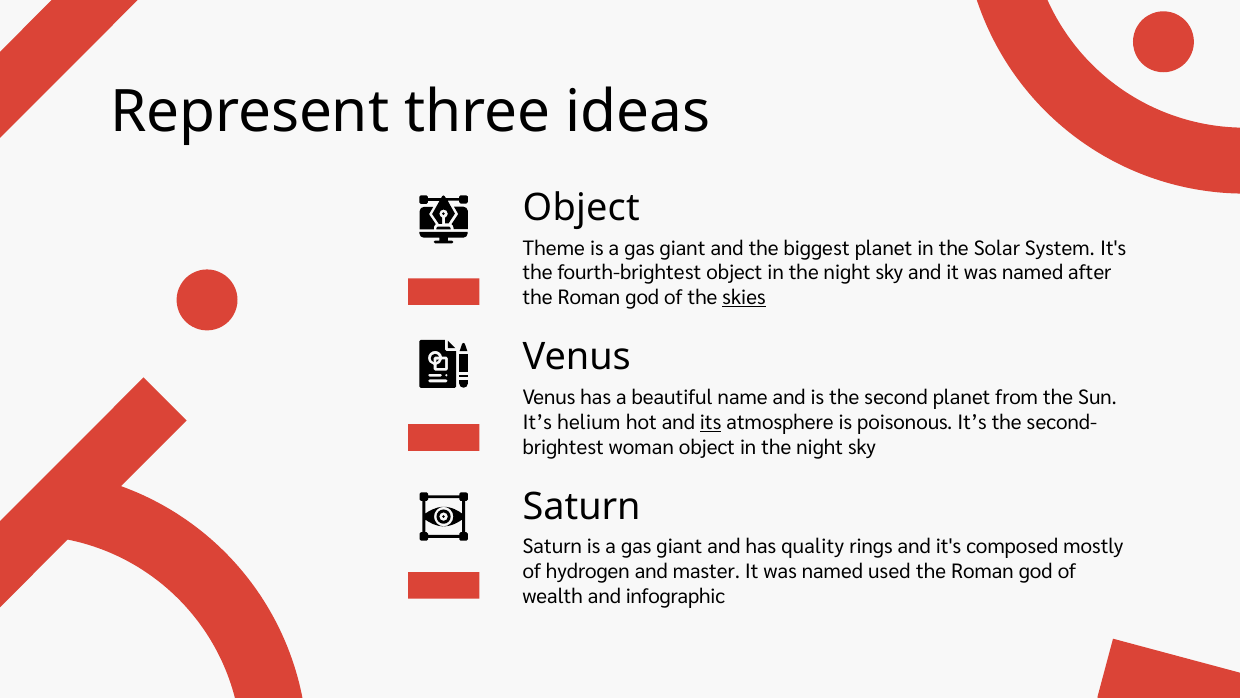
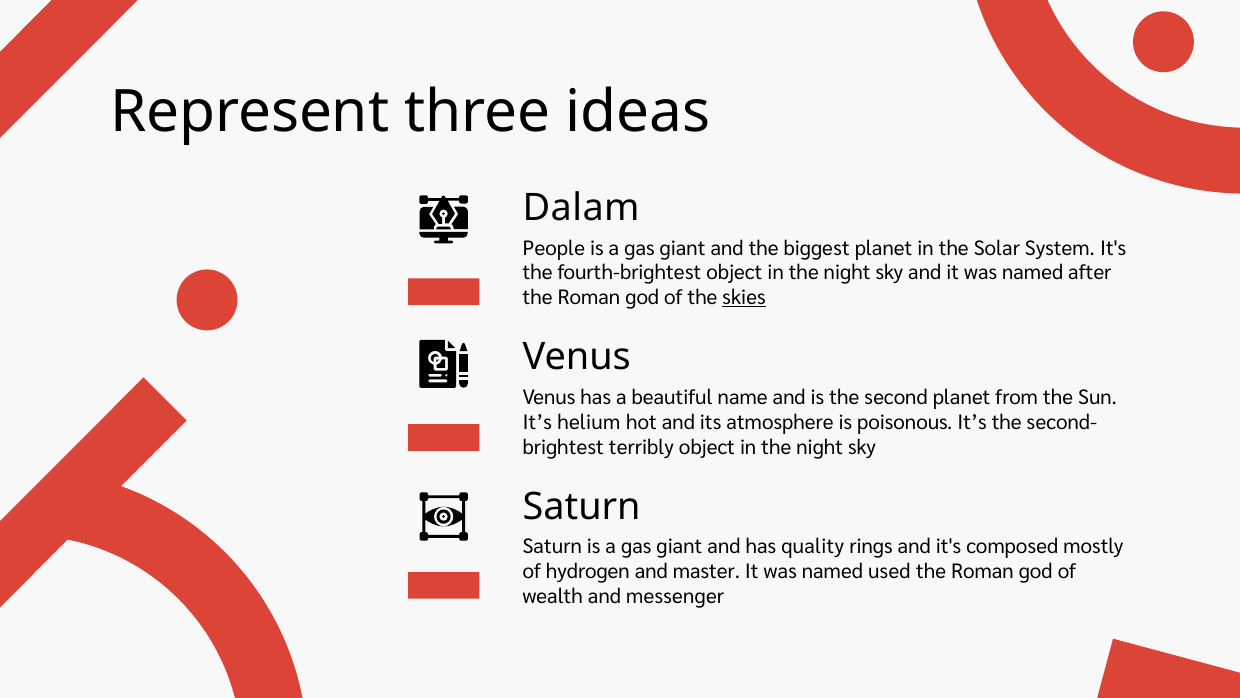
Object: Object -> Dalam (581, 208)
Theme: Theme -> People (554, 248)
its underline: present -> none (711, 422)
woman: woman -> terribly (641, 447)
infographic: infographic -> messenger (675, 596)
